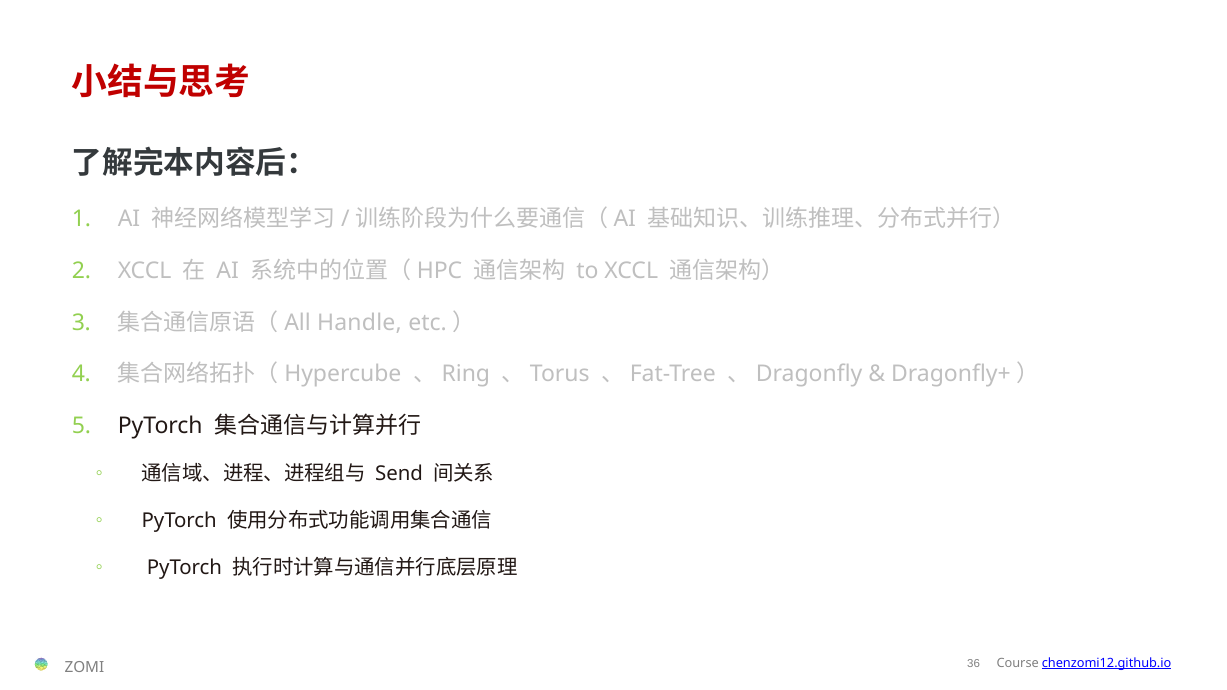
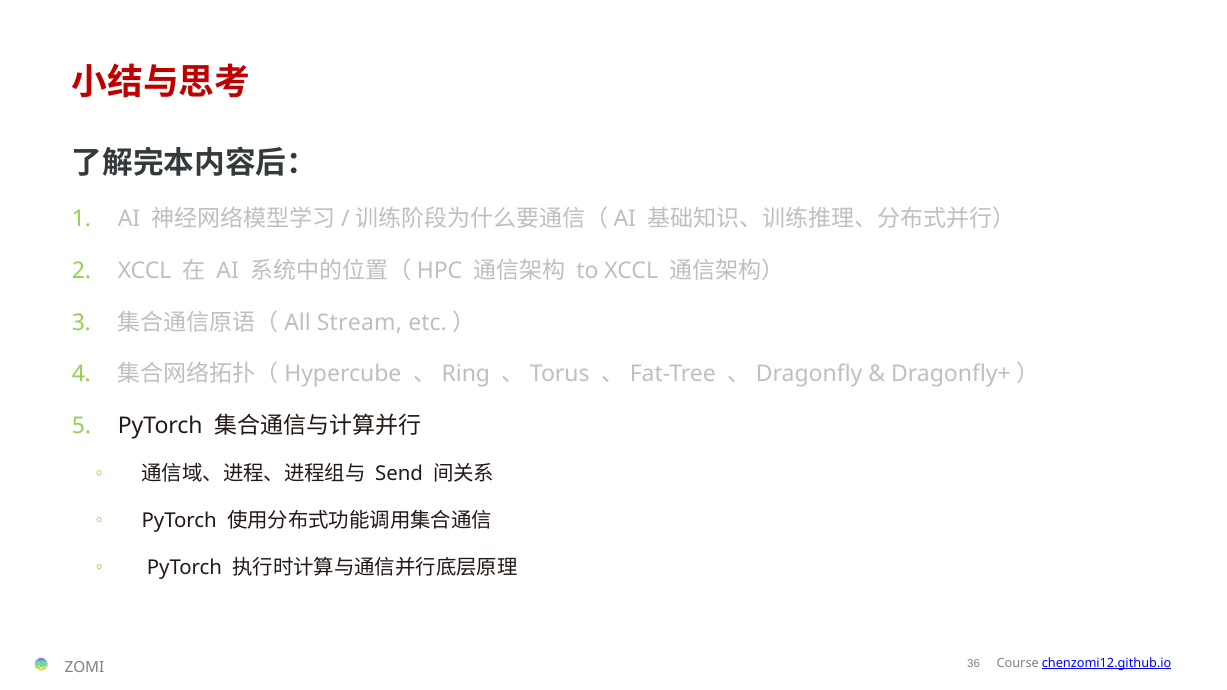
Handle: Handle -> Stream (359, 323)
